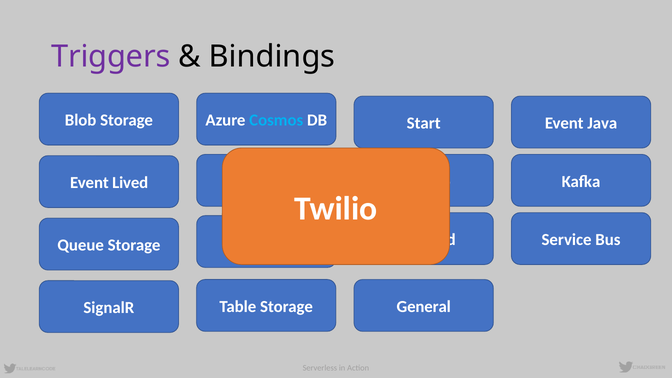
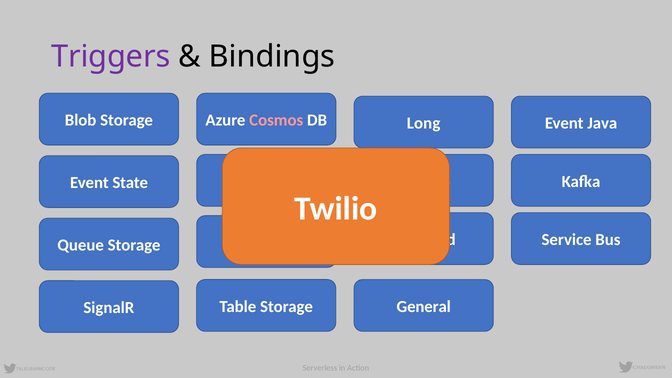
Cosmos colour: light blue -> pink (276, 120)
Start: Start -> Long (424, 123)
Lived: Lived -> State (130, 183)
